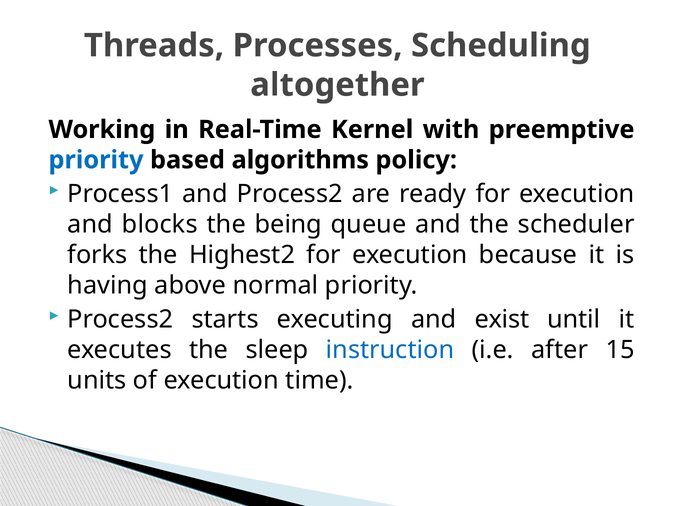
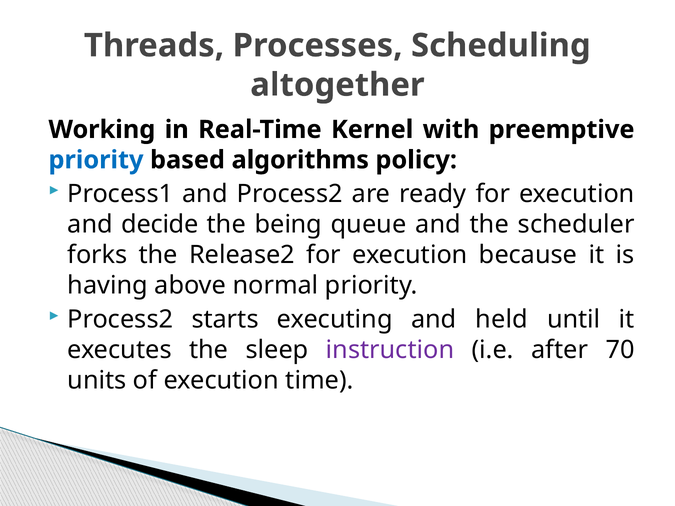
blocks: blocks -> decide (160, 225)
Highest2: Highest2 -> Release2 (242, 255)
exist: exist -> held (502, 320)
instruction colour: blue -> purple (390, 350)
15: 15 -> 70 (620, 350)
